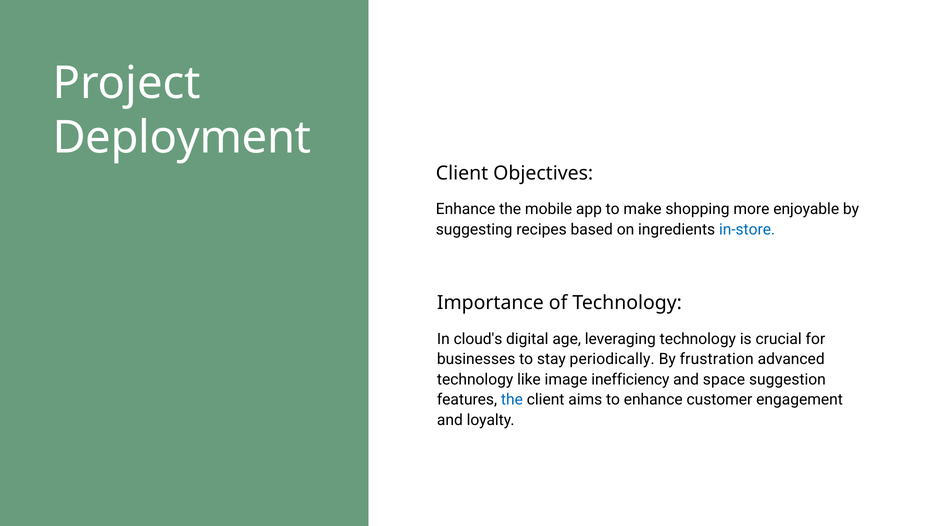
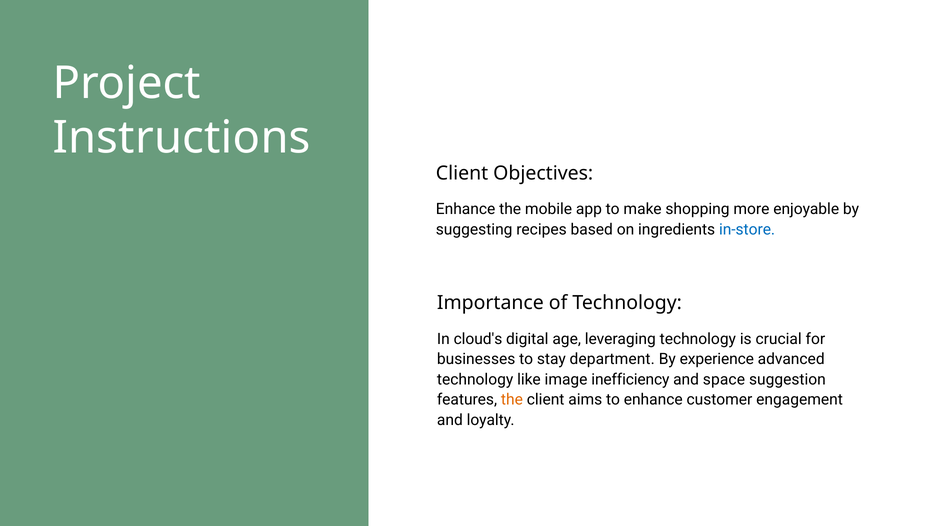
Deployment: Deployment -> Instructions (182, 138)
periodically: periodically -> department (612, 359)
frustration: frustration -> experience (717, 359)
the colour: blue -> orange (512, 400)
